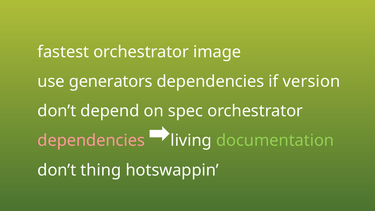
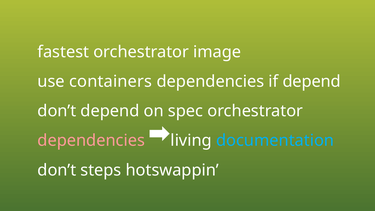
generators: generators -> containers (111, 81)
if version: version -> depend (312, 81)
documentation colour: light green -> light blue (275, 141)
thing: thing -> steps (101, 170)
